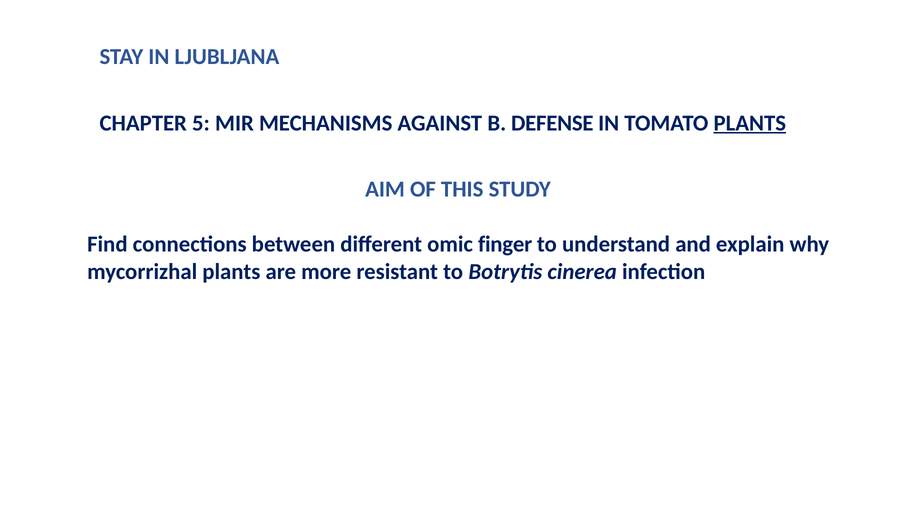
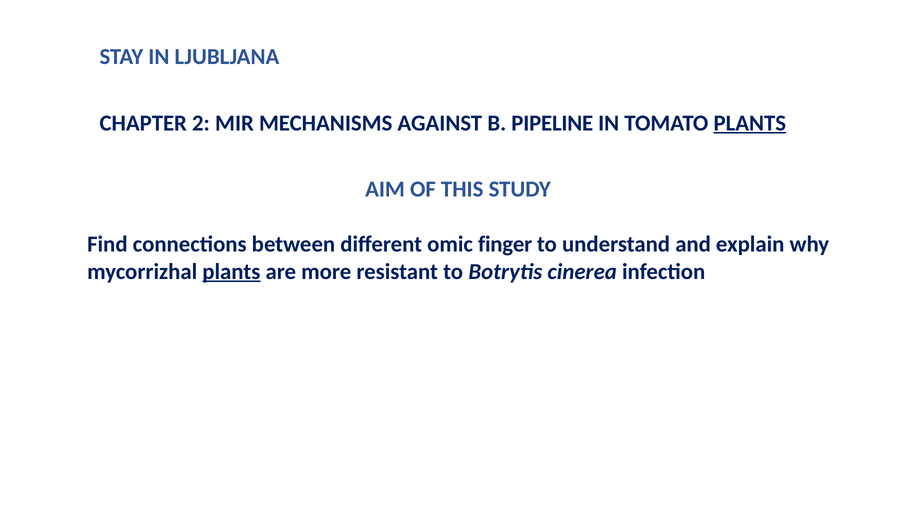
5: 5 -> 2 (201, 123)
DEFENSE: DEFENSE -> PIPELINE (552, 123)
plants underline: none -> present (231, 271)
